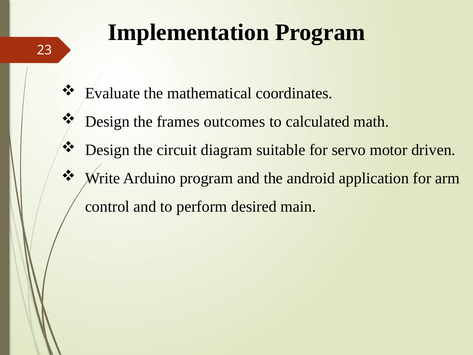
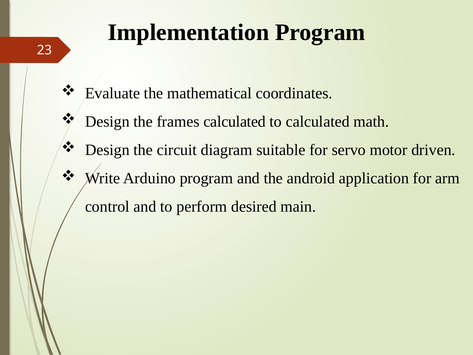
frames outcomes: outcomes -> calculated (235, 121)
